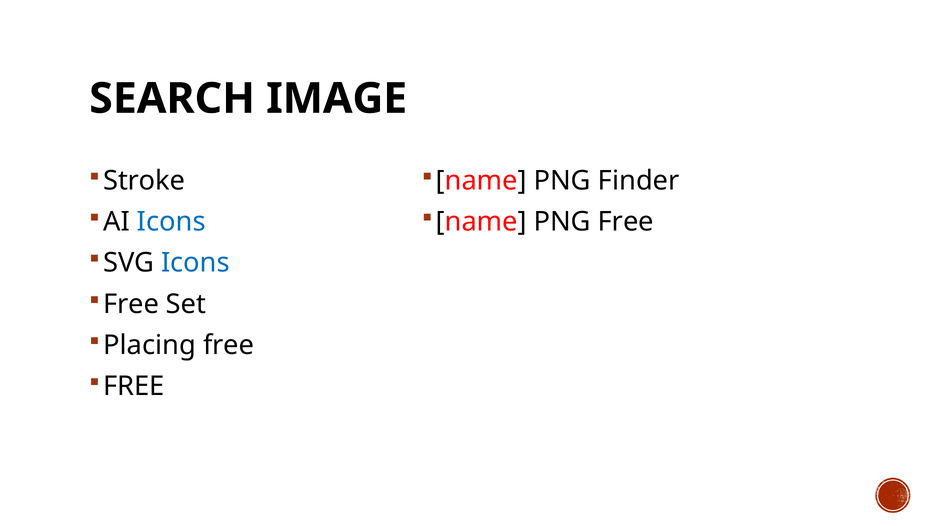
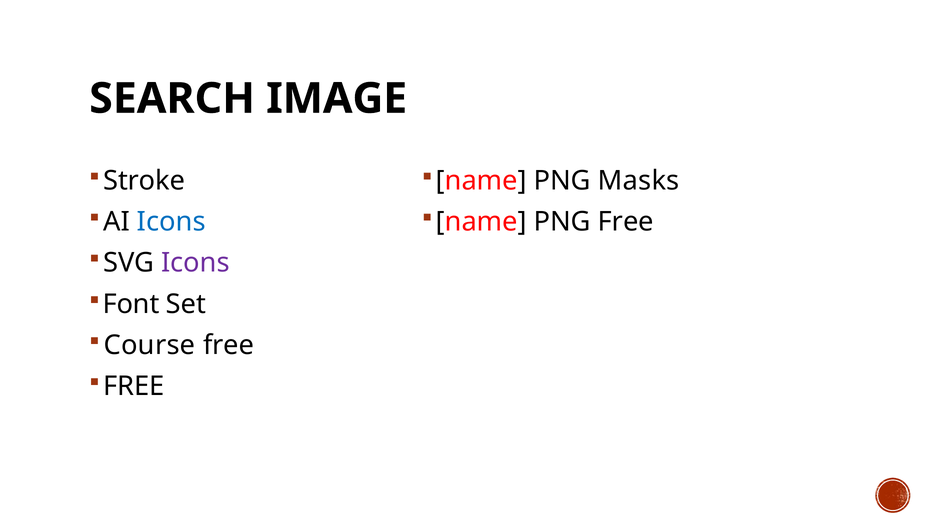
Finder: Finder -> Masks (639, 181)
Icons colour: blue -> purple (196, 263)
Free: Free -> Font (131, 304)
Placing: Placing -> Course (150, 345)
